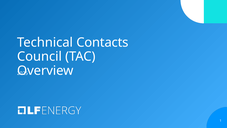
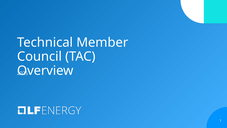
Contacts: Contacts -> Member (102, 42)
